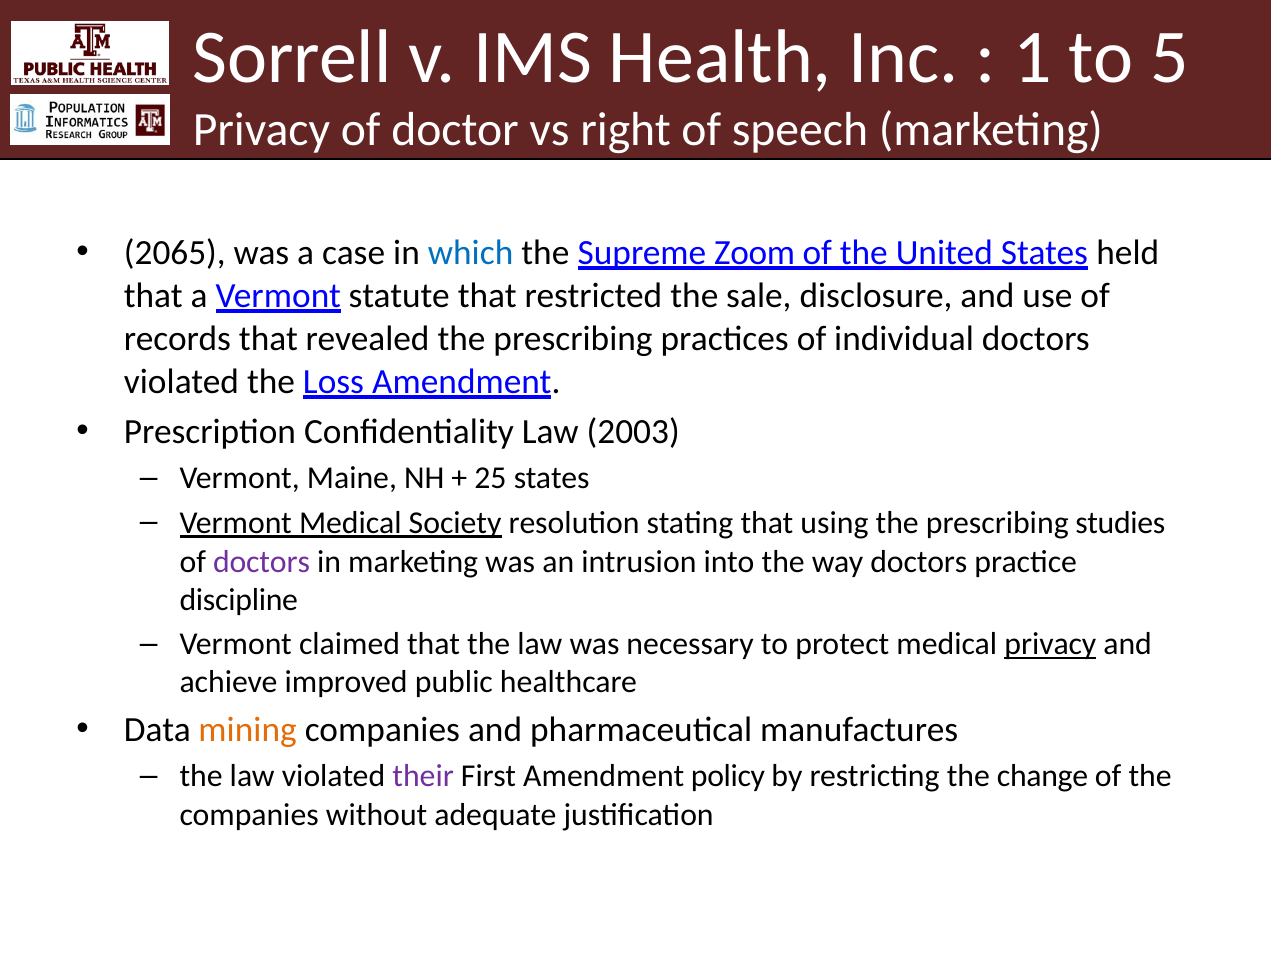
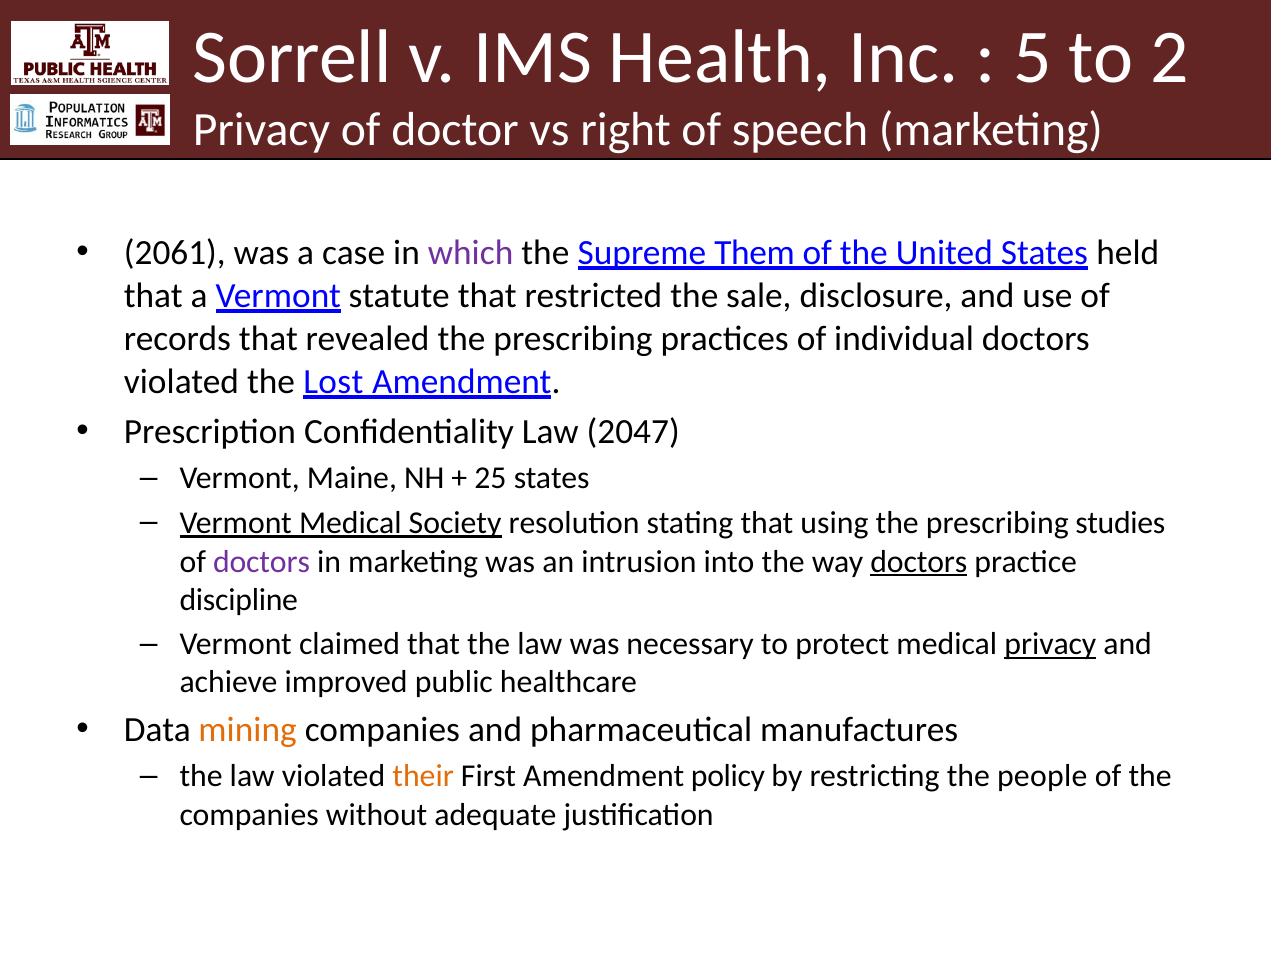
1: 1 -> 5 (1032, 57)
5: 5 -> 2 (1170, 57)
2065: 2065 -> 2061 (175, 252)
which colour: blue -> purple (471, 252)
Zoom: Zoom -> Them (755, 252)
Loss: Loss -> Lost (333, 381)
2003: 2003 -> 2047 (633, 432)
doctors underline: none -> present (919, 561)
their colour: purple -> orange (423, 776)
change: change -> people (1042, 776)
